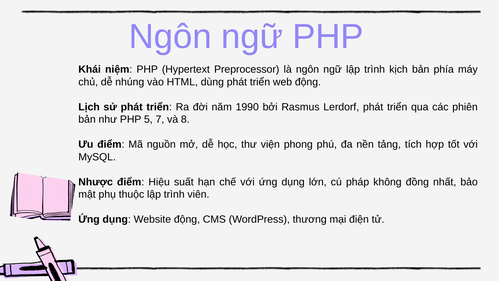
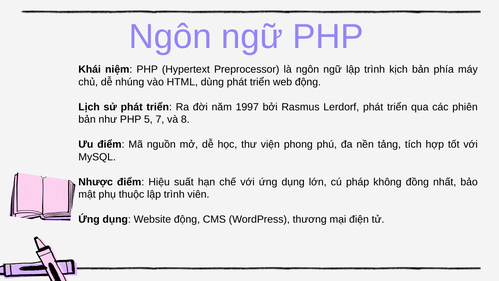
1990: 1990 -> 1997 (247, 107)
